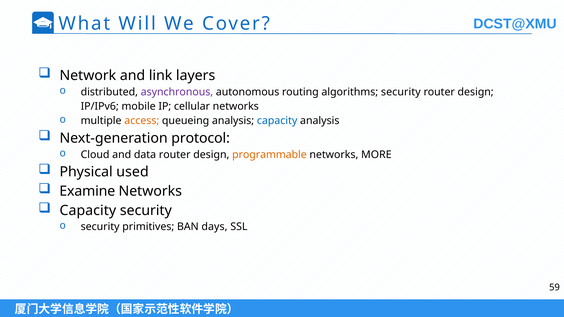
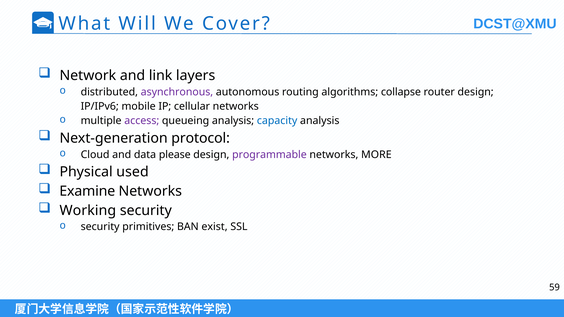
algorithms security: security -> collapse (401, 92)
access colour: orange -> purple (142, 121)
data router: router -> please (175, 155)
programmable colour: orange -> purple (269, 155)
Capacity: Capacity -> Working (88, 211)
days: days -> exist (215, 227)
